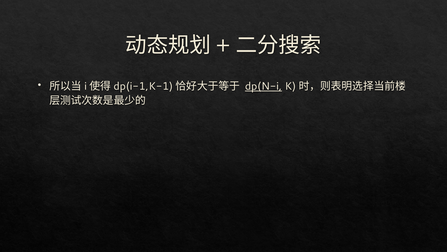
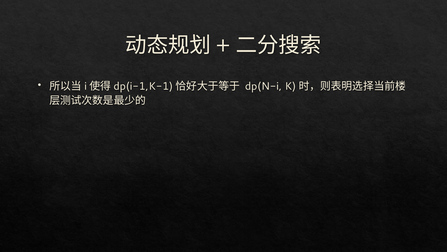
dp(N-i underline: present -> none (263, 86)
